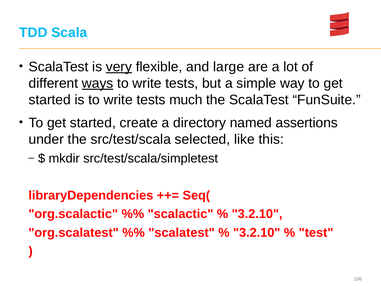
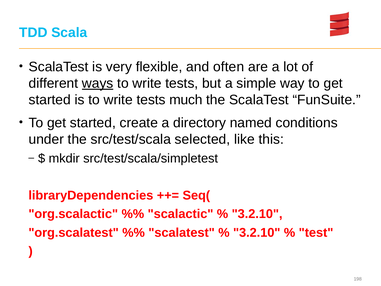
very underline: present -> none (119, 67)
large: large -> often (229, 67)
assertions: assertions -> conditions (307, 123)
